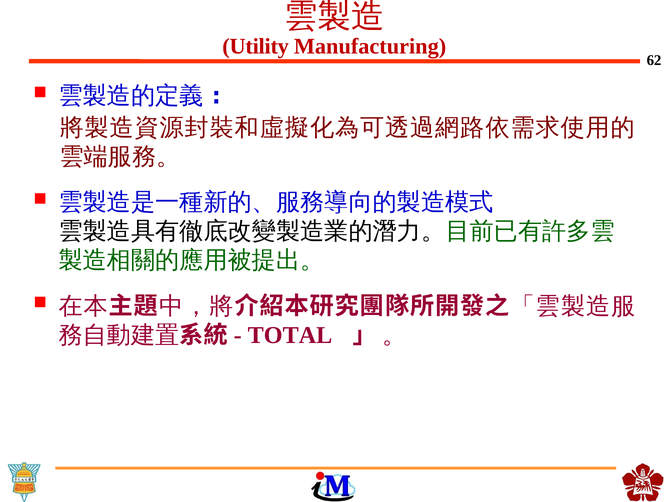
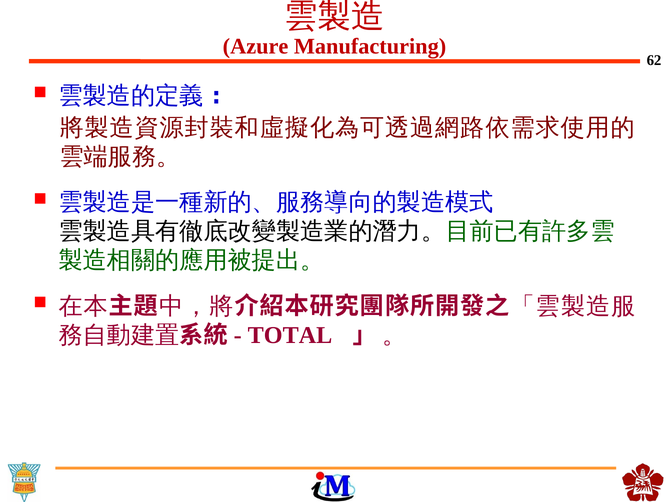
Utility: Utility -> Azure (256, 46)
